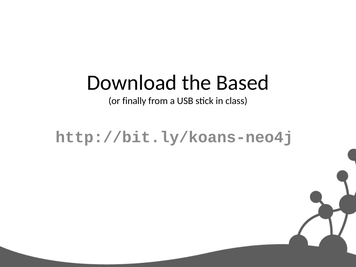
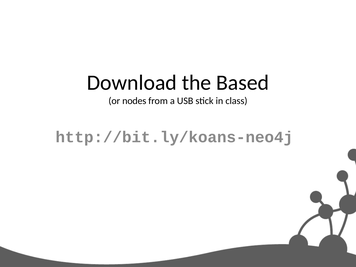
finally: finally -> nodes (134, 101)
